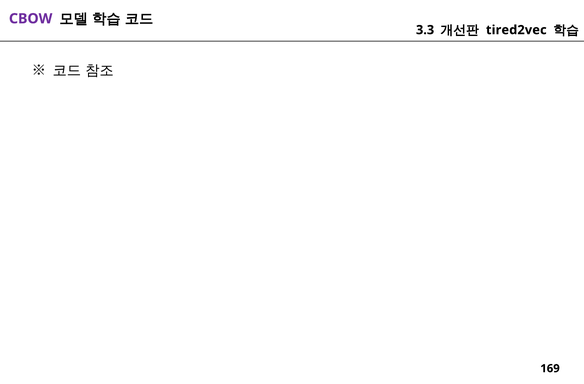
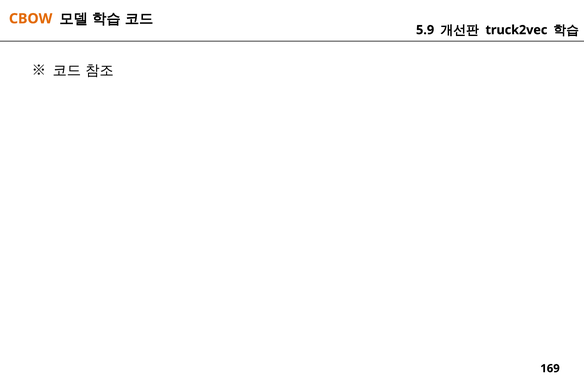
CBOW colour: purple -> orange (31, 19)
3.3: 3.3 -> 5.9 (425, 30)
tired2vec: tired2vec -> truck2vec (516, 30)
